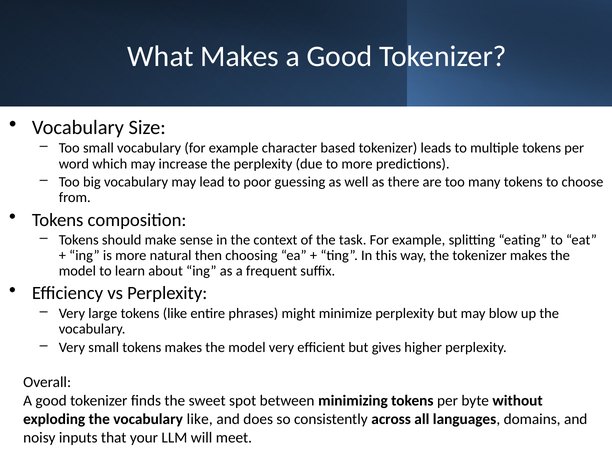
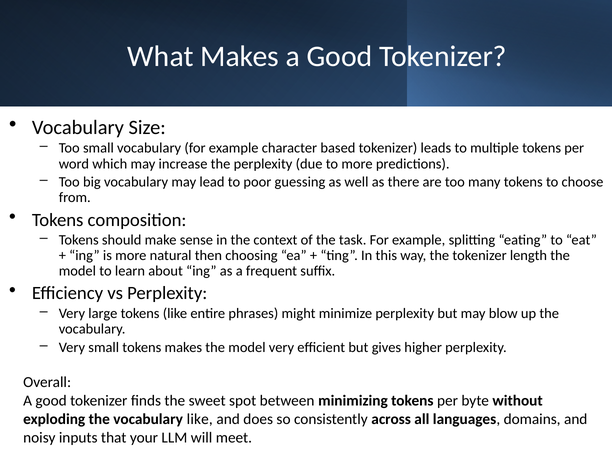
tokenizer makes: makes -> length (528, 256)
